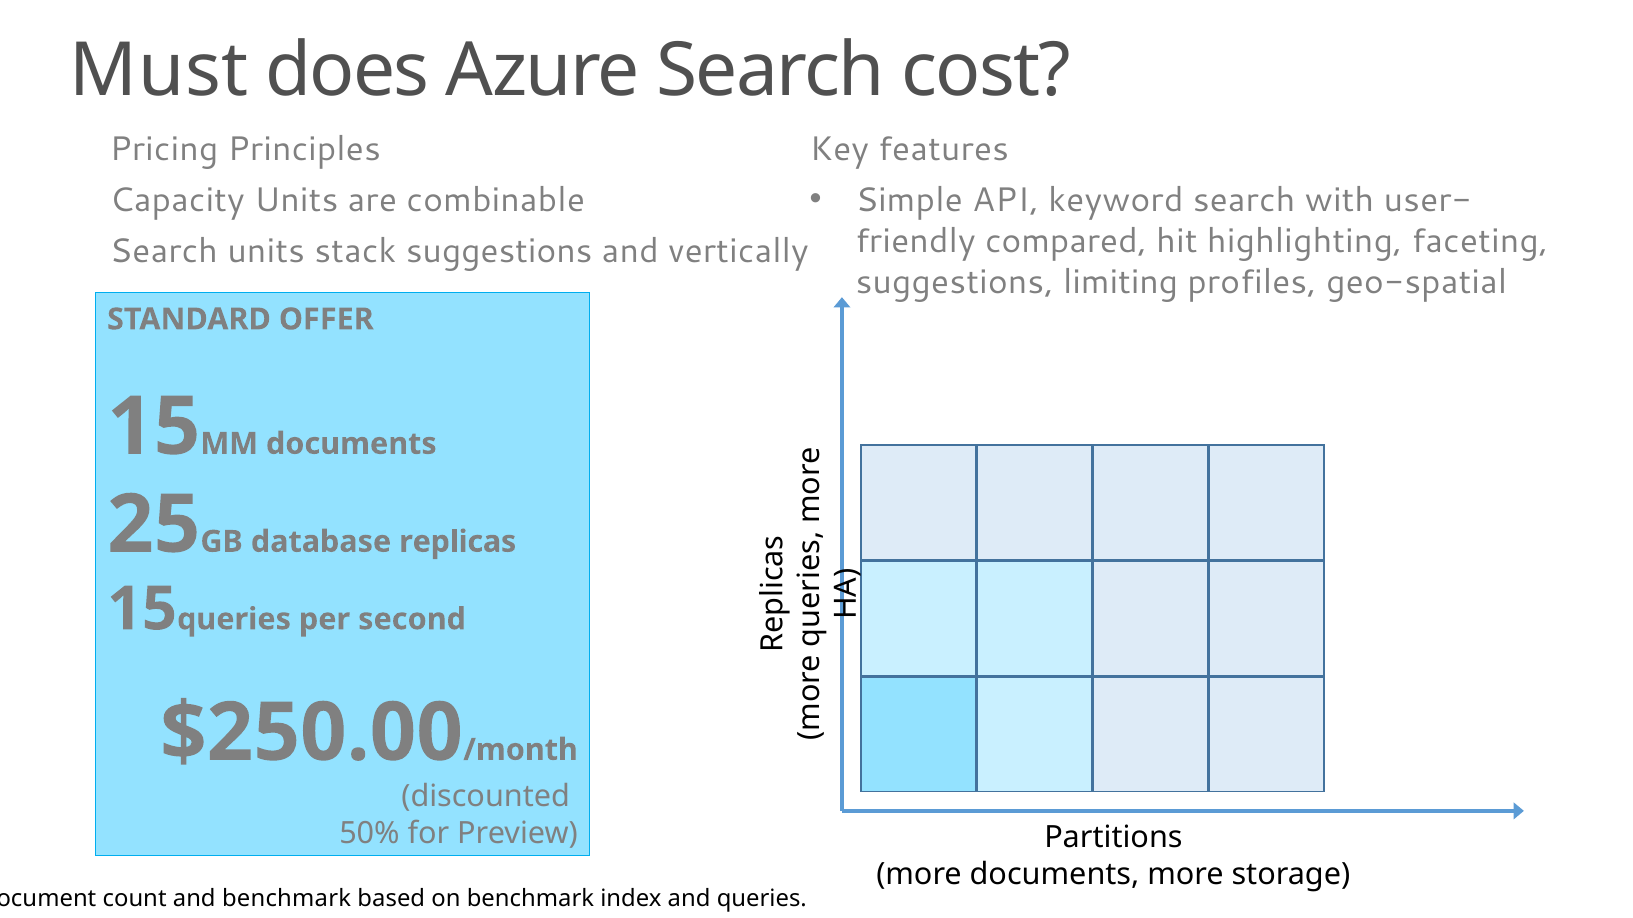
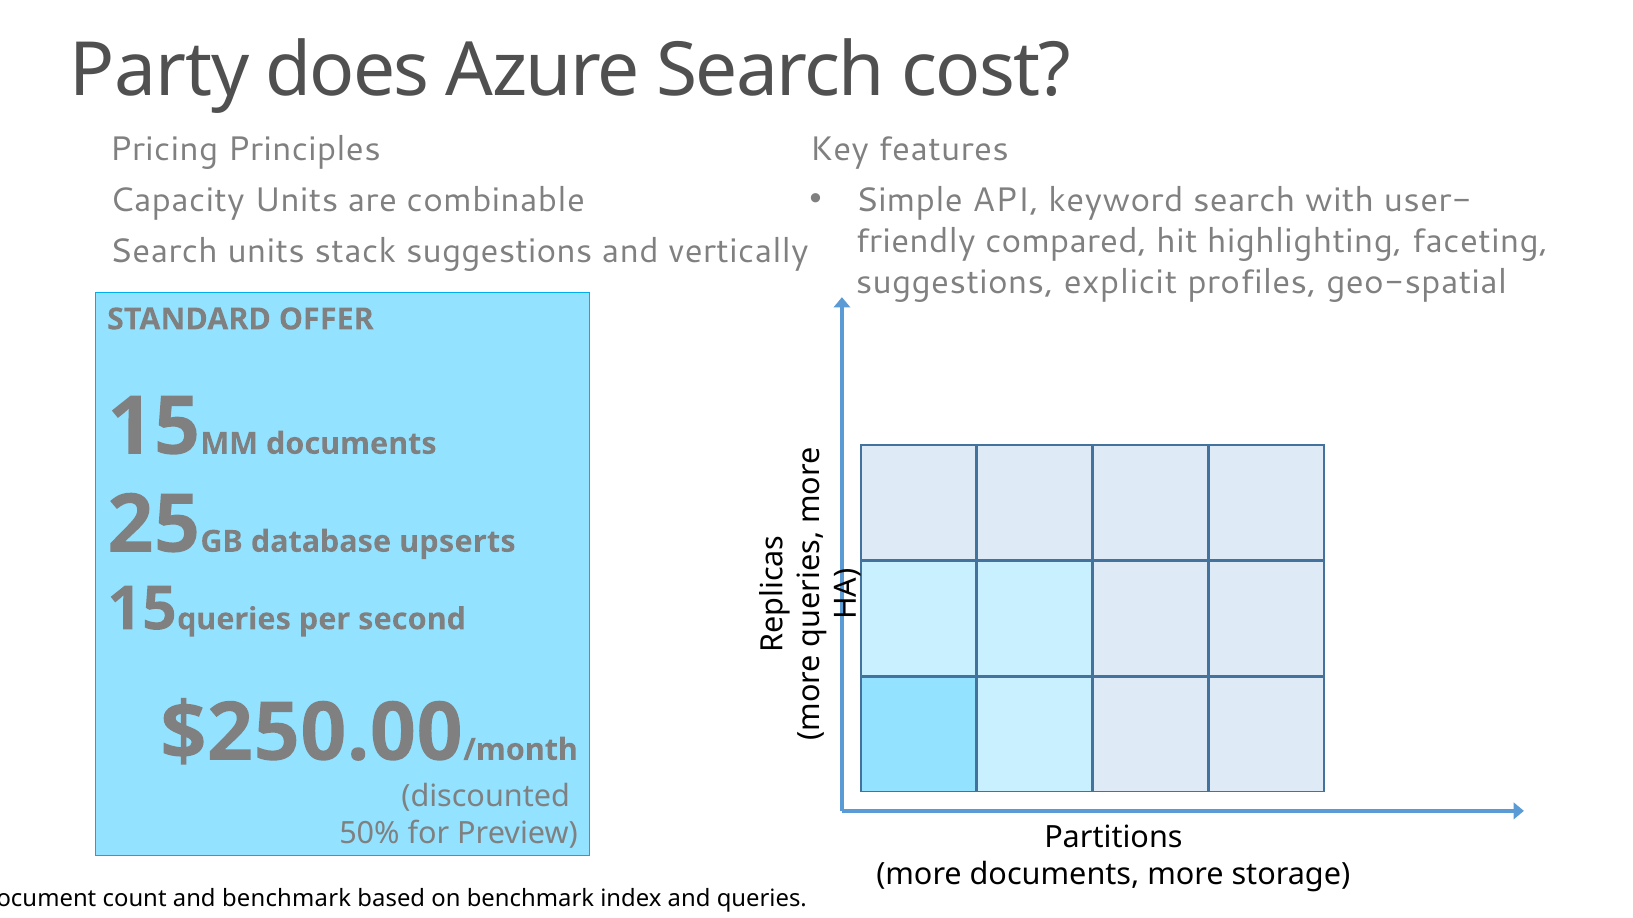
Must: Must -> Party (160, 71)
limiting: limiting -> explicit (1120, 282)
replicas: replicas -> upserts (457, 542)
